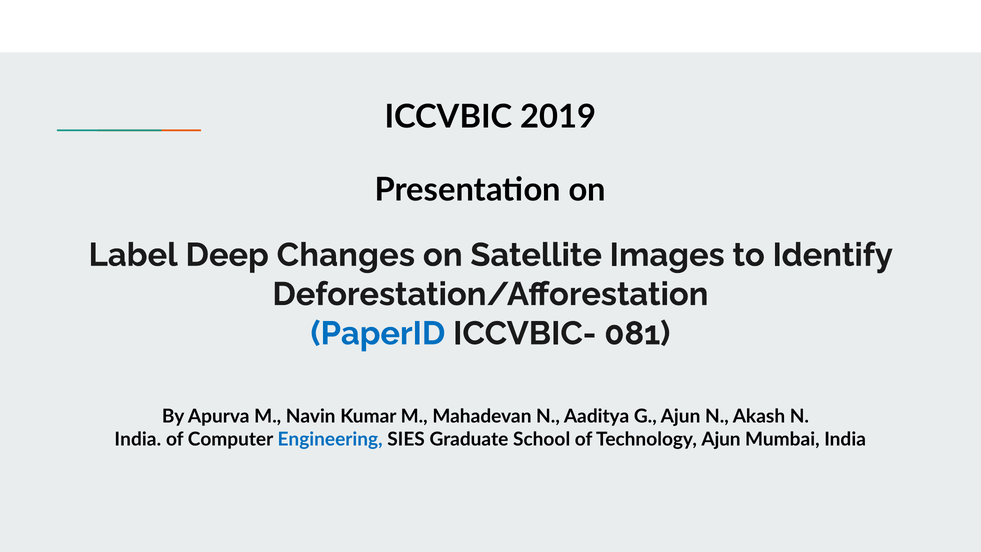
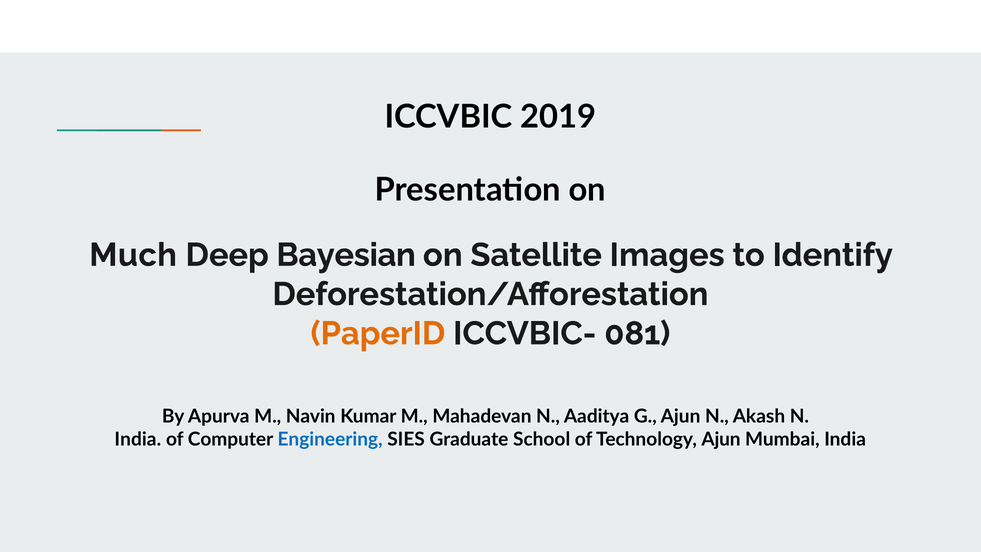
Label: Label -> Much (133, 255)
Changes: Changes -> Bayesian (346, 255)
PaperID colour: blue -> orange (378, 333)
